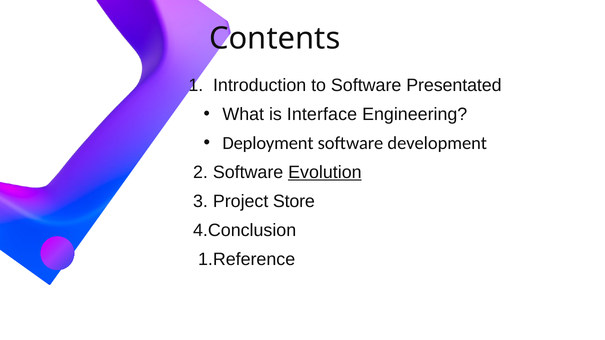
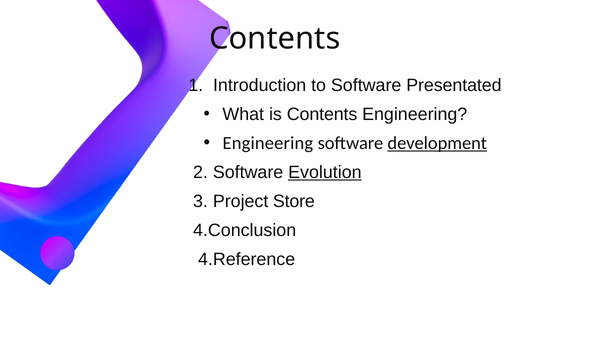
is Interface: Interface -> Contents (322, 114)
Deployment: Deployment -> Engineering (268, 143)
development underline: none -> present (437, 143)
1.Reference: 1.Reference -> 4.Reference (247, 260)
